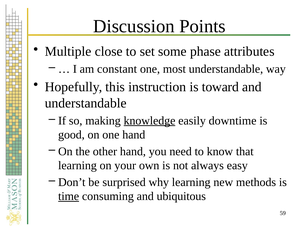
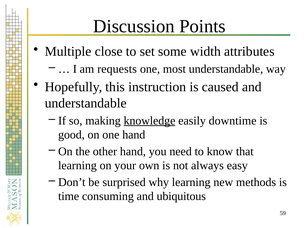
phase: phase -> width (205, 51)
constant: constant -> requests (117, 69)
toward: toward -> caused (220, 87)
time underline: present -> none (69, 196)
